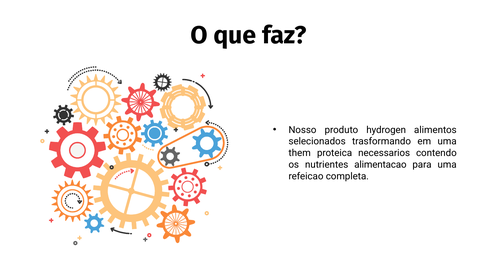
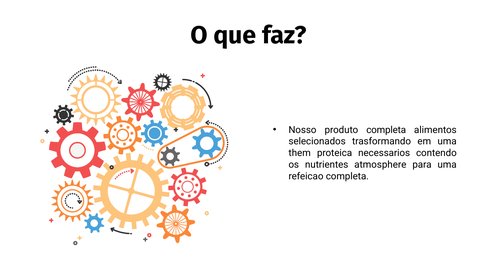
produto hydrogen: hydrogen -> completa (386, 130)
alimentacao: alimentacao -> atmosphere (380, 165)
